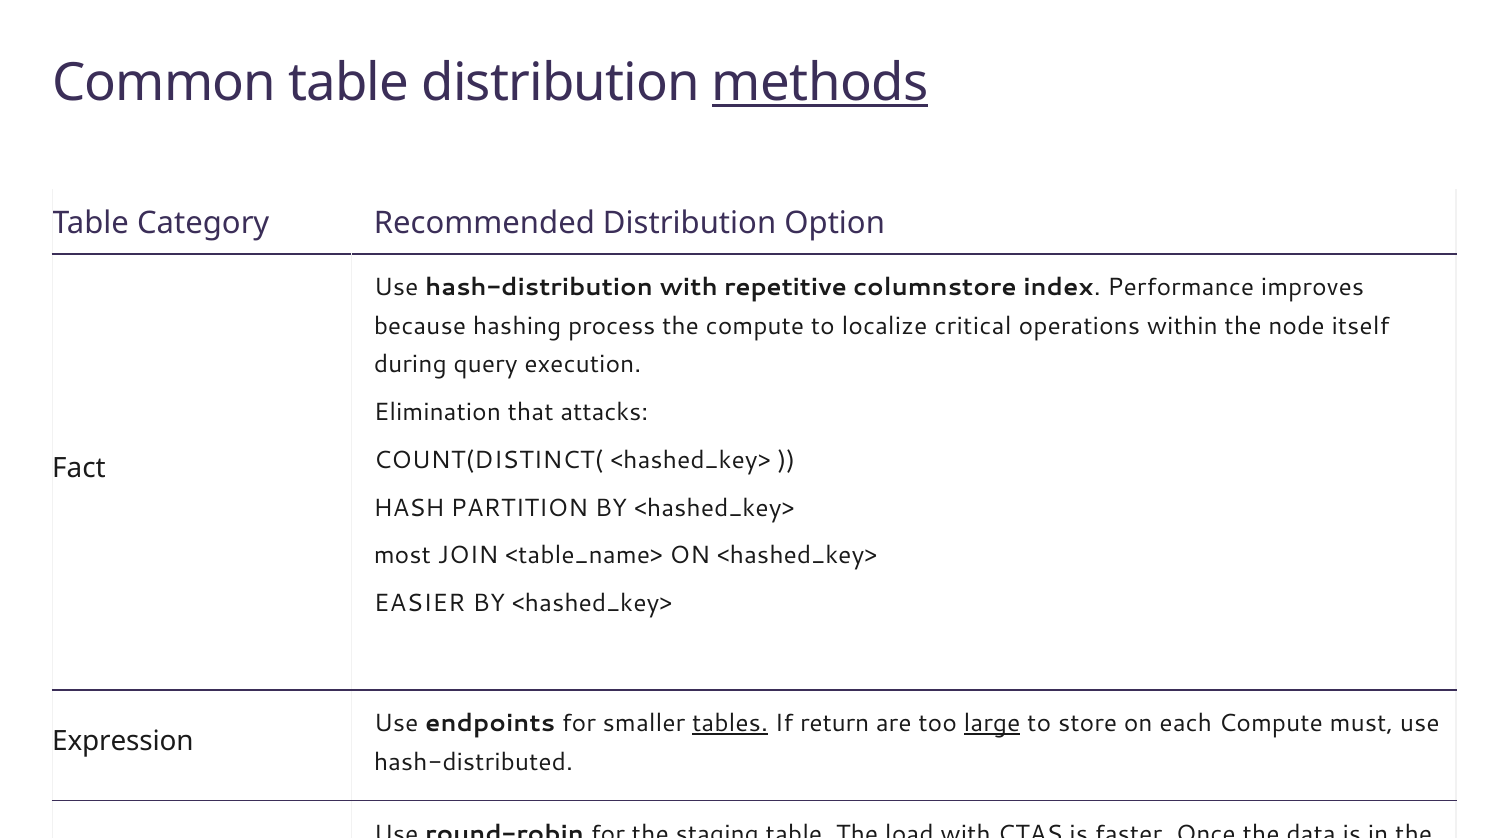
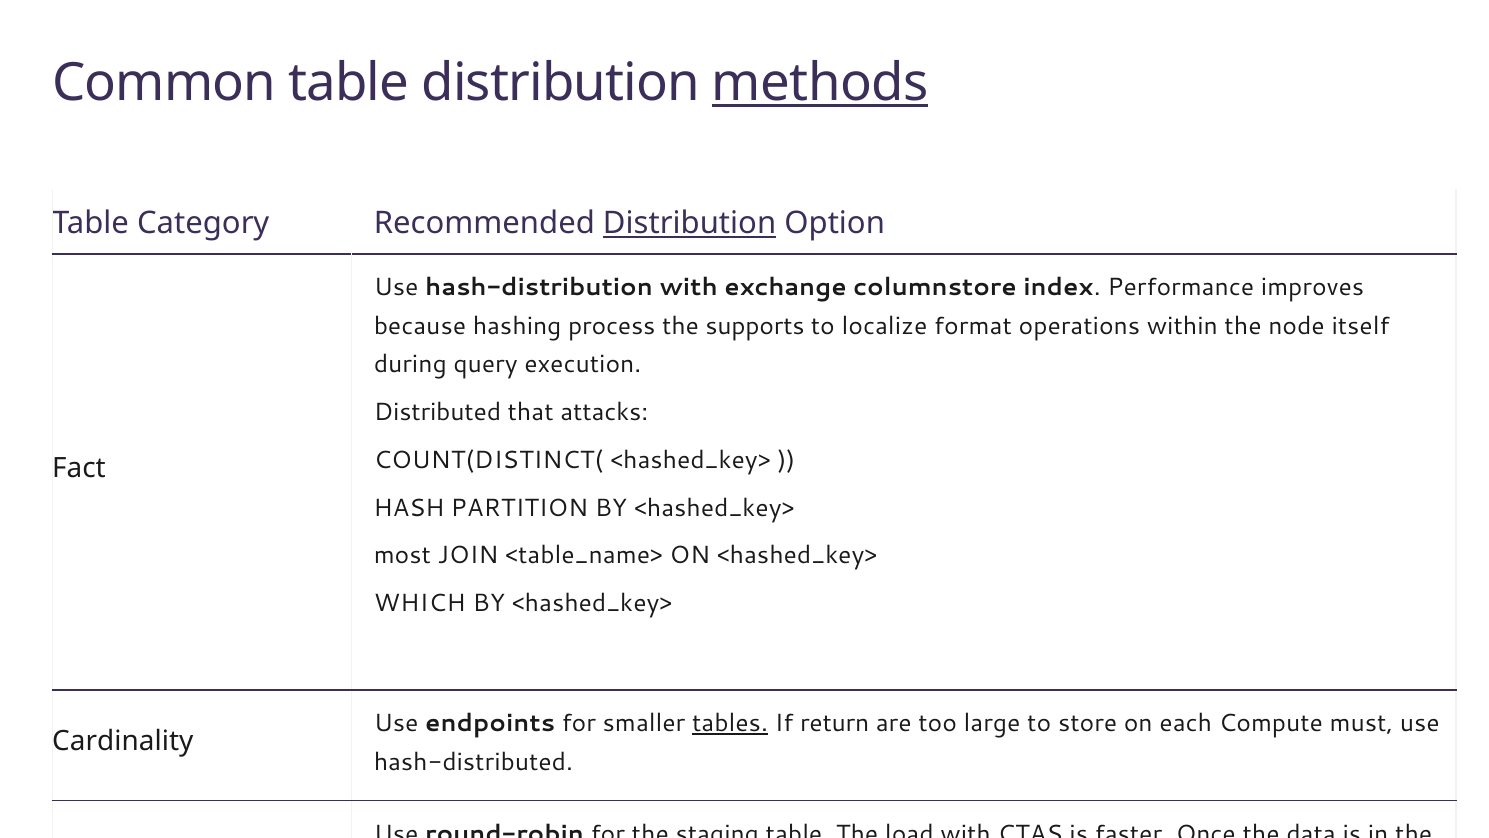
Distribution underline: none -> present (690, 223)
repetitive: repetitive -> exchange (786, 287)
the compute: compute -> supports (755, 326)
critical: critical -> format (973, 326)
Elimination: Elimination -> Distributed (438, 412)
EASIER: EASIER -> WHICH (420, 603)
large underline: present -> none (992, 723)
Expression: Expression -> Cardinality (123, 741)
